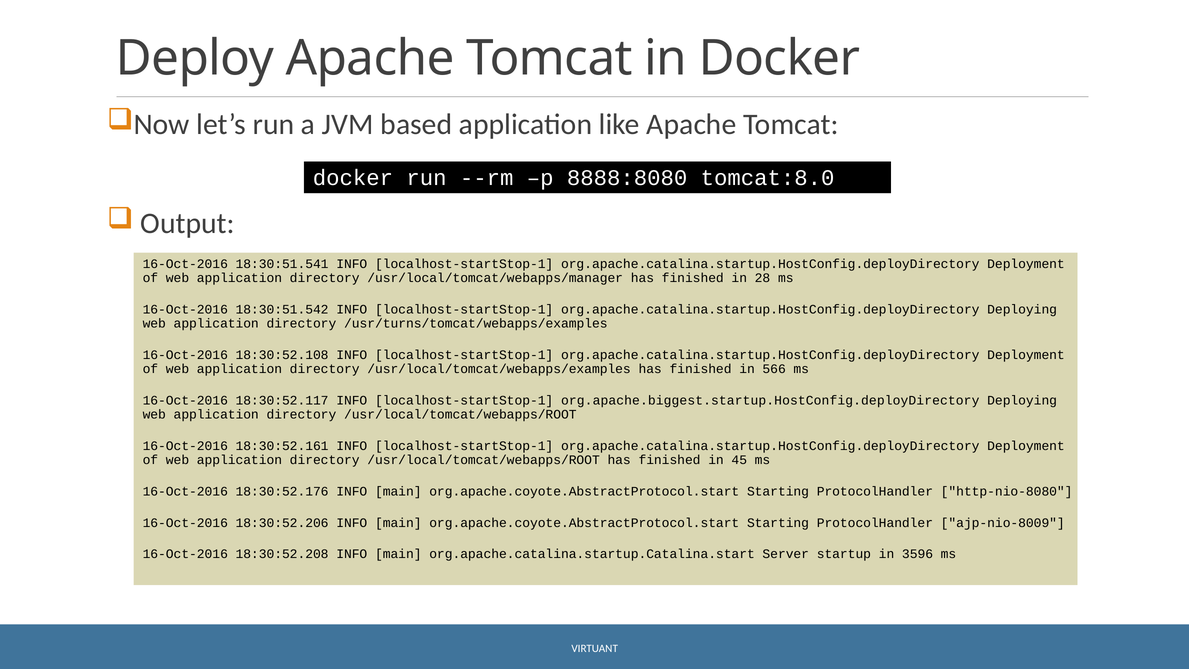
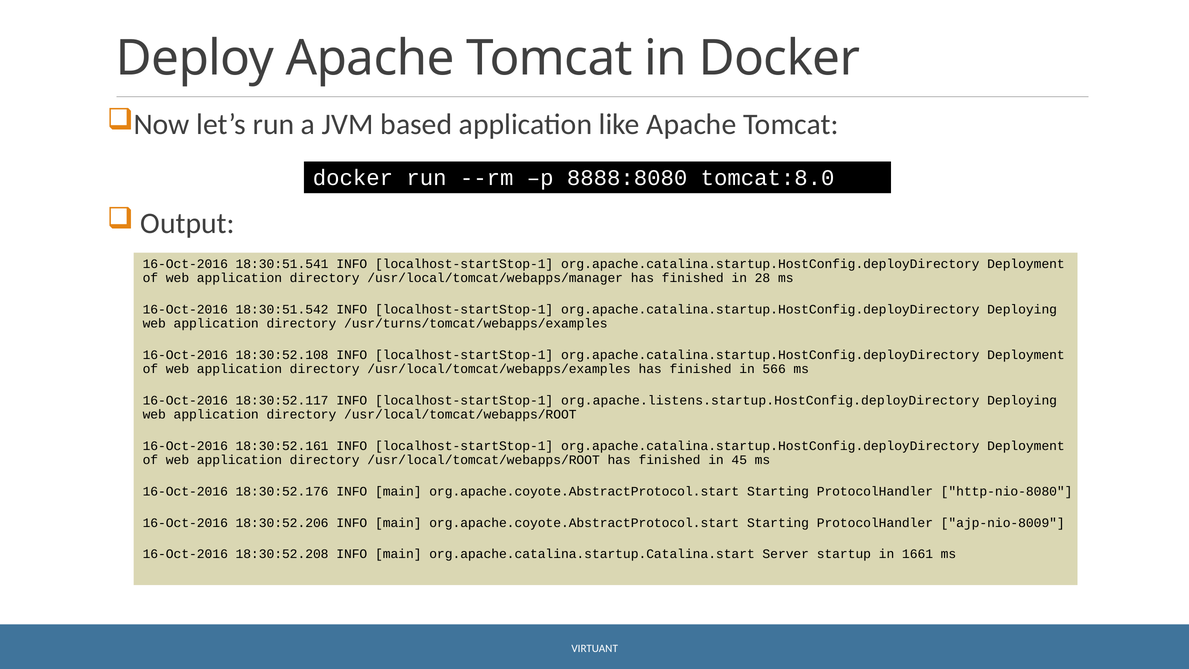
org.apache.biggest.startup.HostConfig.deployDirectory: org.apache.biggest.startup.HostConfig.deployDirectory -> org.apache.listens.startup.HostConfig.deployDirectory (770, 400)
3596: 3596 -> 1661 (918, 554)
